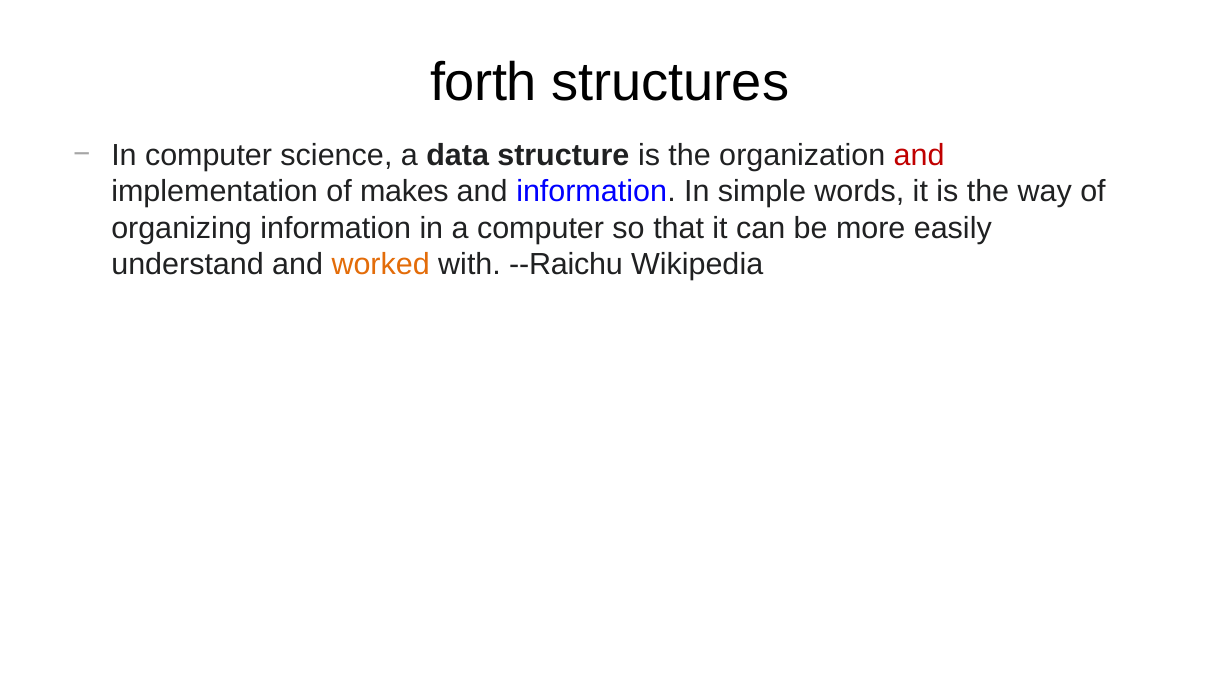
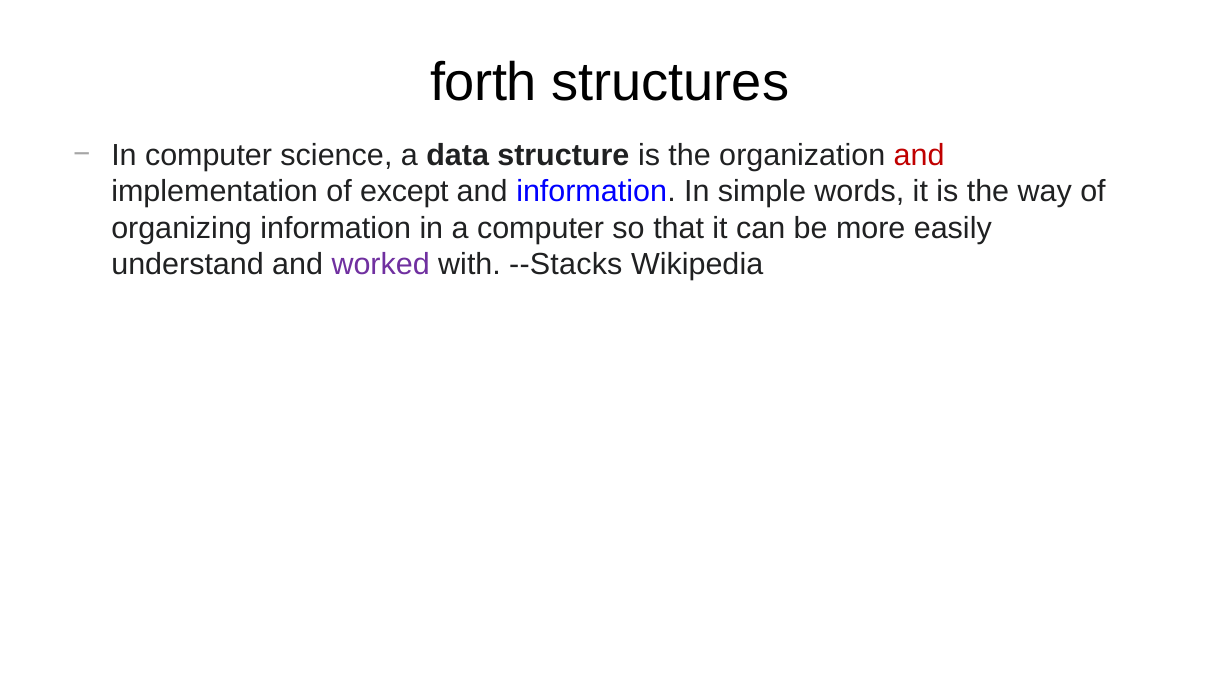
makes: makes -> except (404, 192)
worked colour: orange -> purple (381, 265)
--Raichu: --Raichu -> --Stacks (566, 265)
